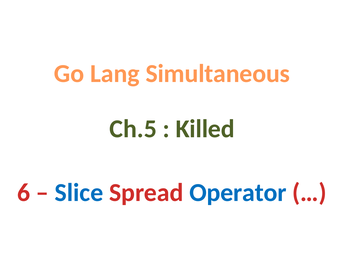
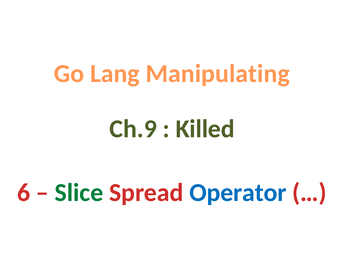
Simultaneous: Simultaneous -> Manipulating (218, 74)
Ch.5: Ch.5 -> Ch.9 (133, 129)
Slice colour: blue -> green (79, 193)
